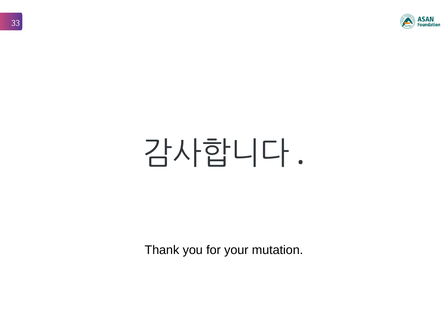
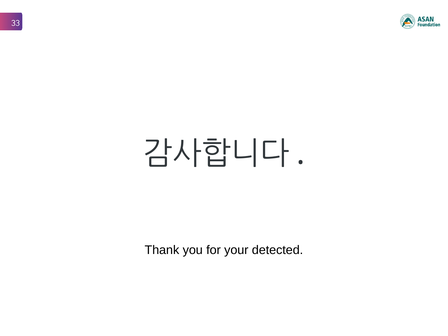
mutation: mutation -> detected (278, 250)
